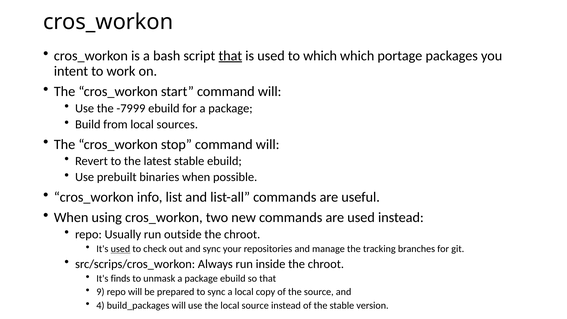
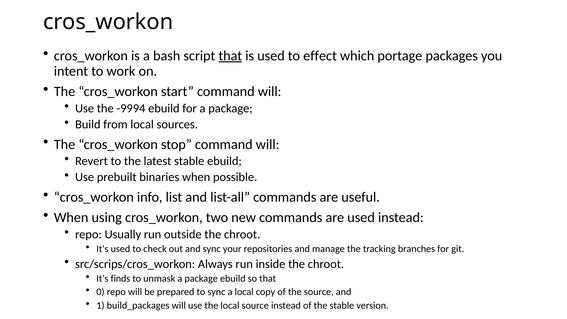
to which: which -> effect (320, 56)
-7999: -7999 -> -9994 (131, 108)
used underline: present -> none (120, 249)
9: 9 -> 0 (100, 292)
4: 4 -> 1 (100, 305)
